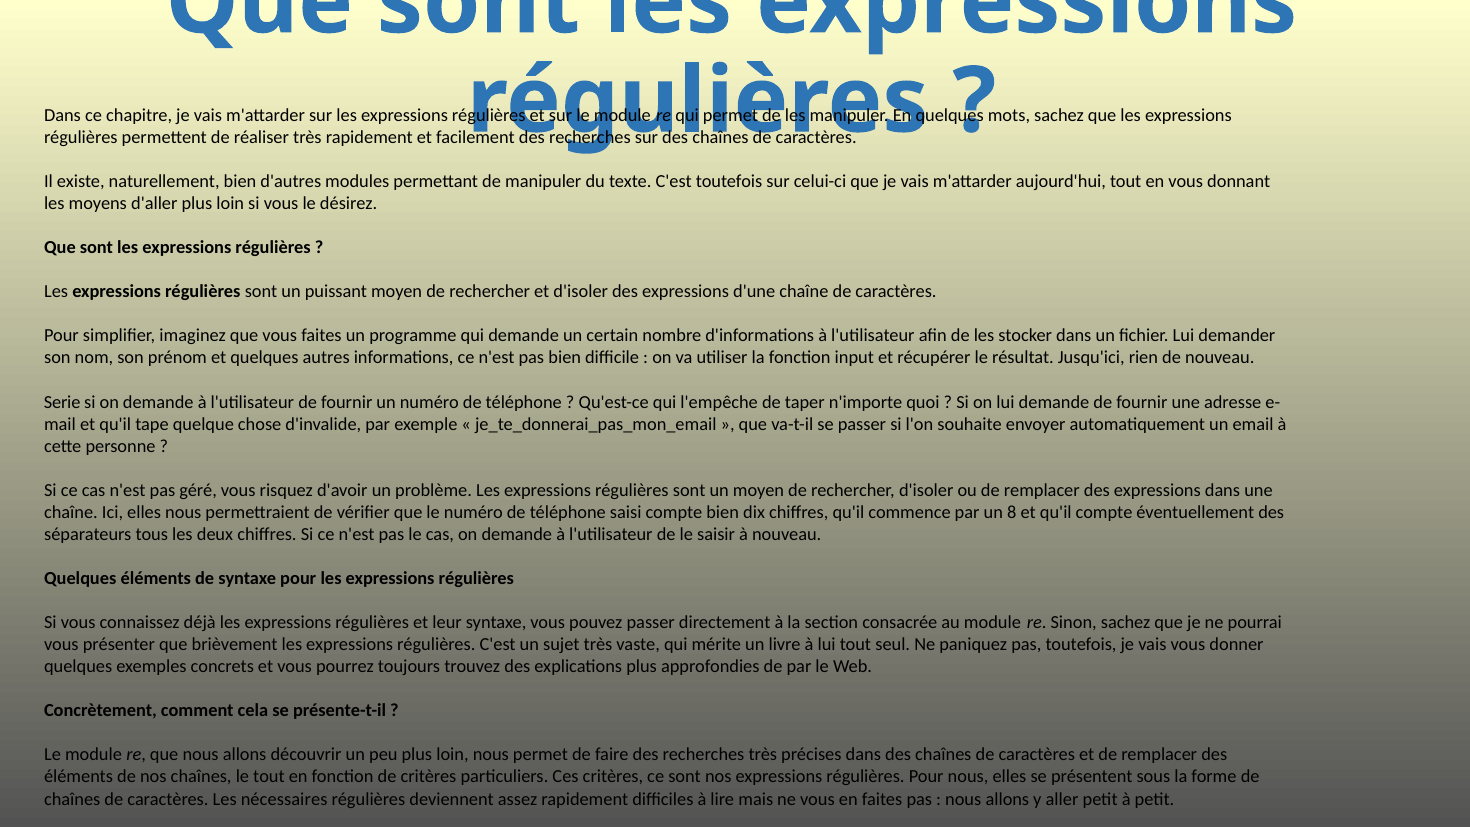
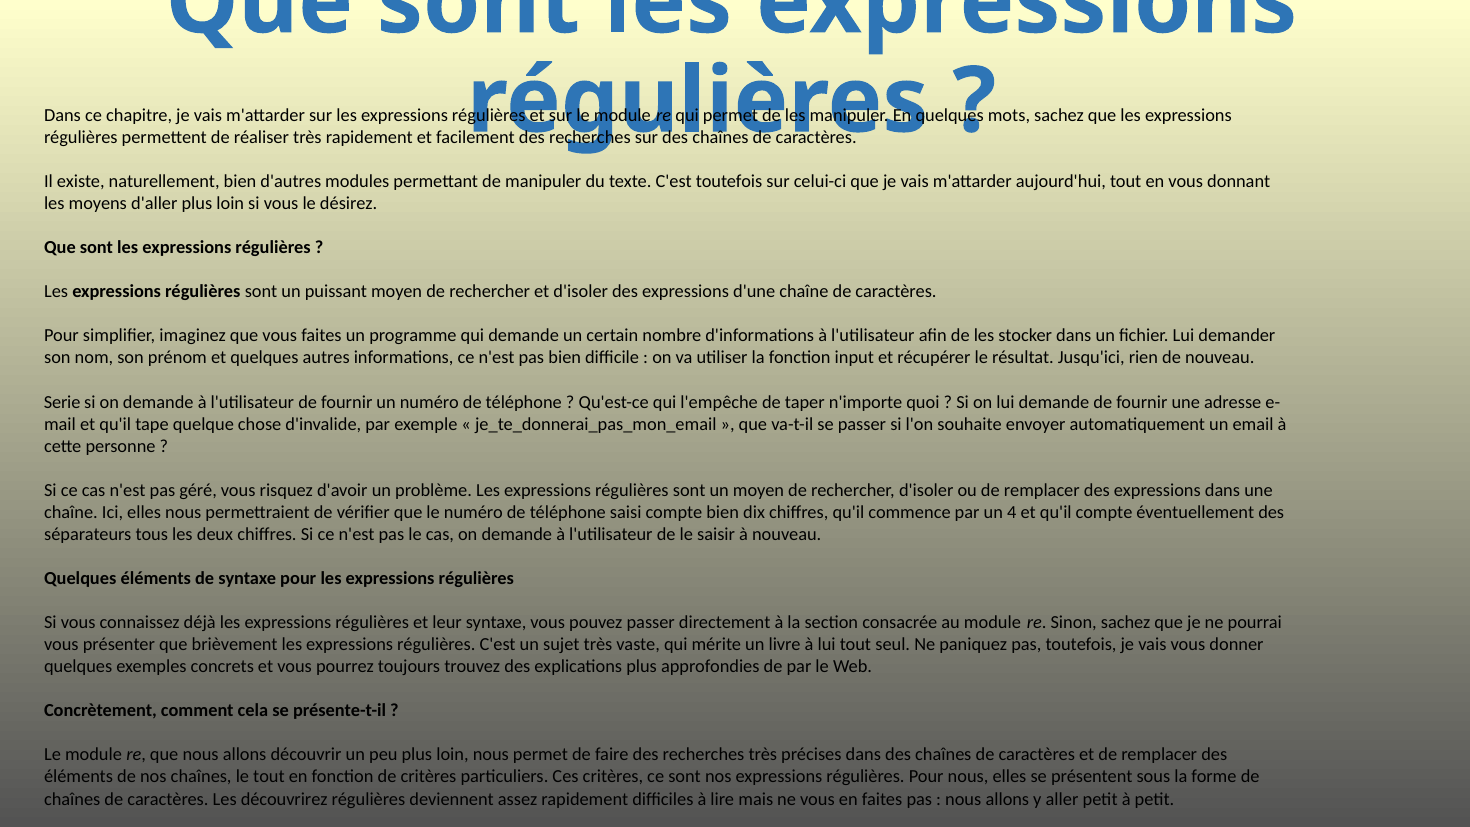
8: 8 -> 4 (1012, 512)
nécessaires: nécessaires -> découvrirez (284, 799)
